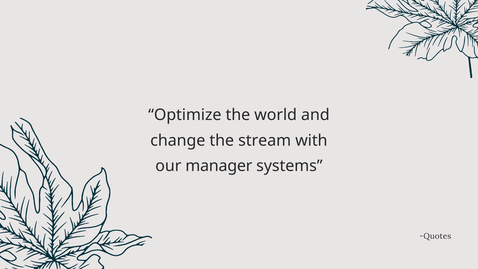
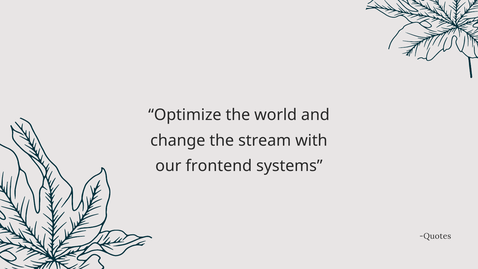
manager: manager -> frontend (219, 166)
